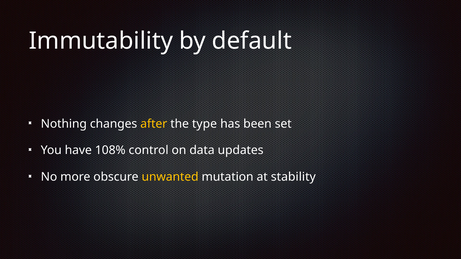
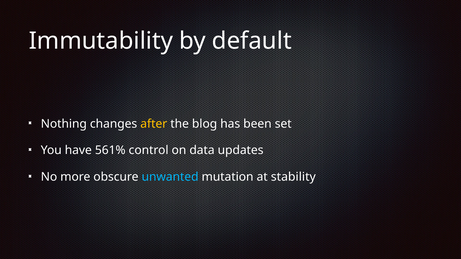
type: type -> blog (205, 124)
108%: 108% -> 561% (110, 151)
unwanted colour: yellow -> light blue (170, 177)
